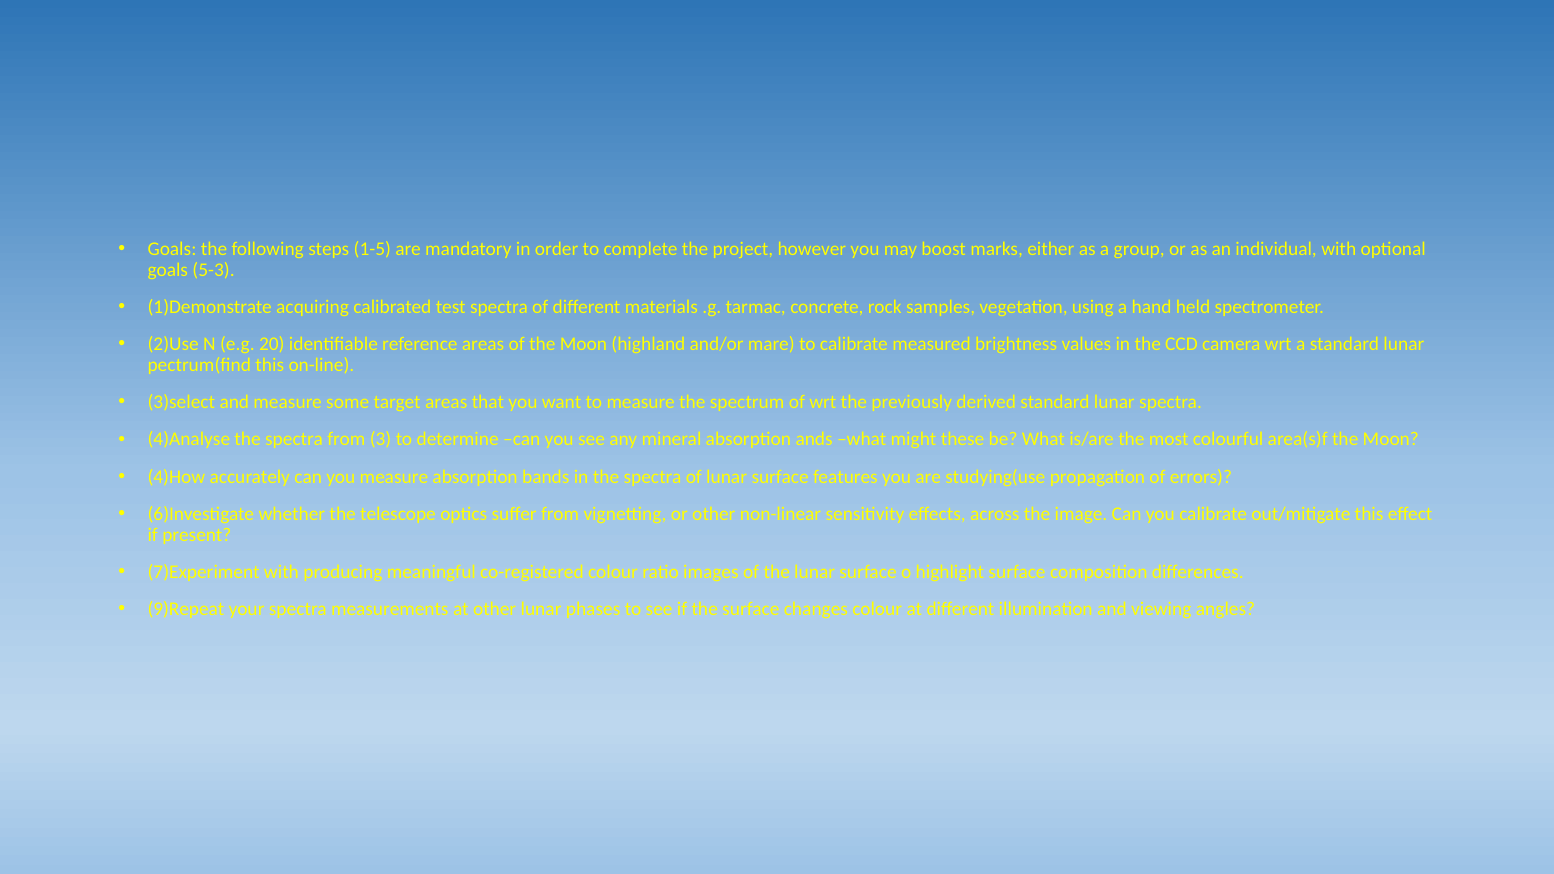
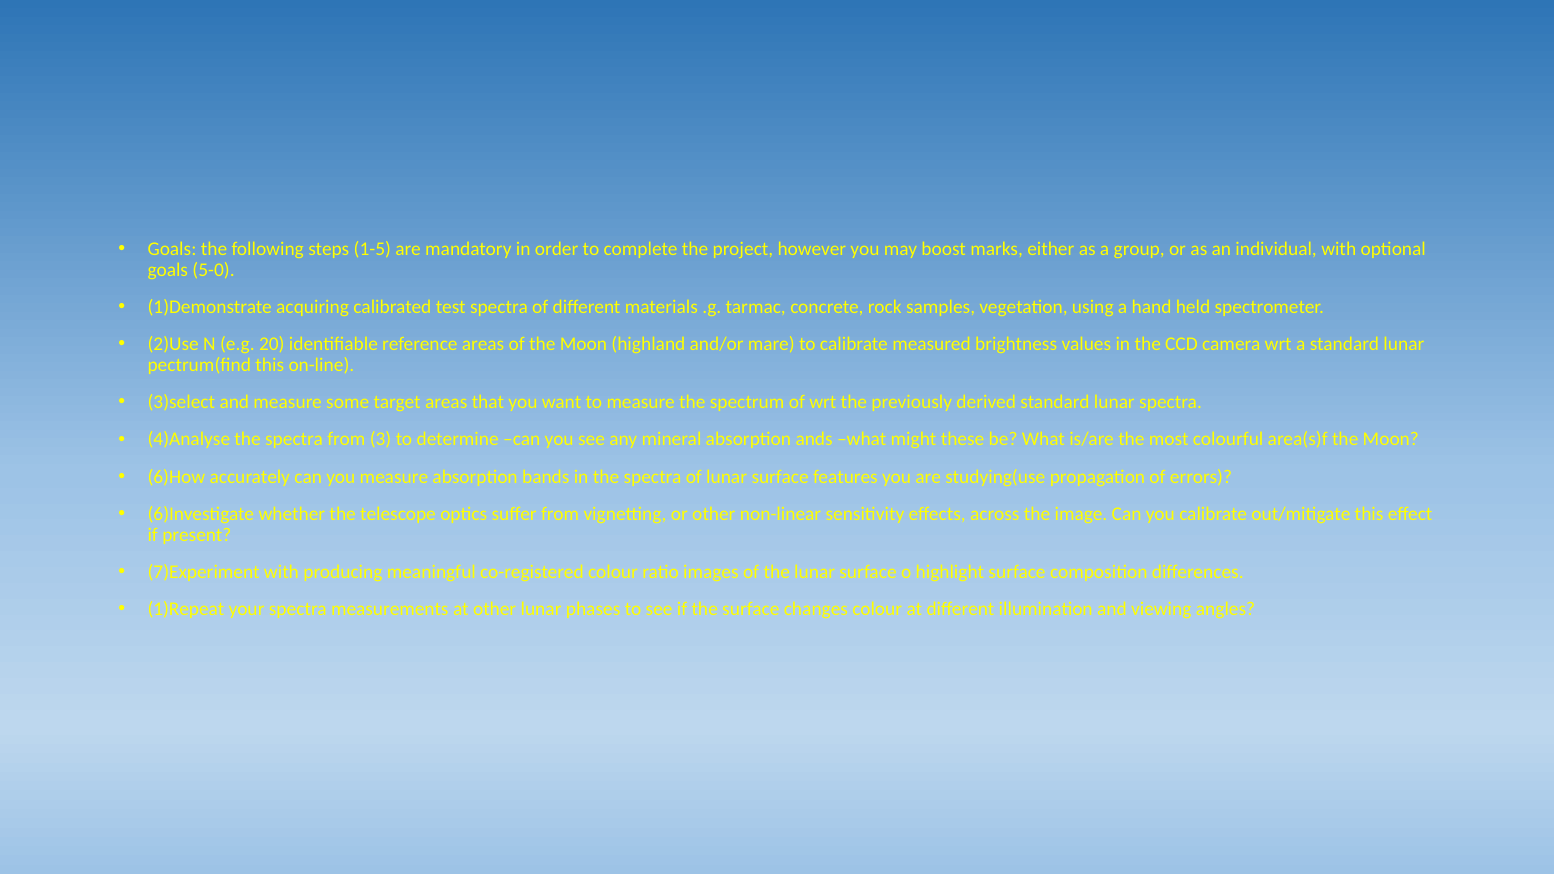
5-3: 5-3 -> 5-0 (214, 270)
4)How: 4)How -> 6)How (176, 477)
9)Repeat: 9)Repeat -> 1)Repeat (186, 609)
